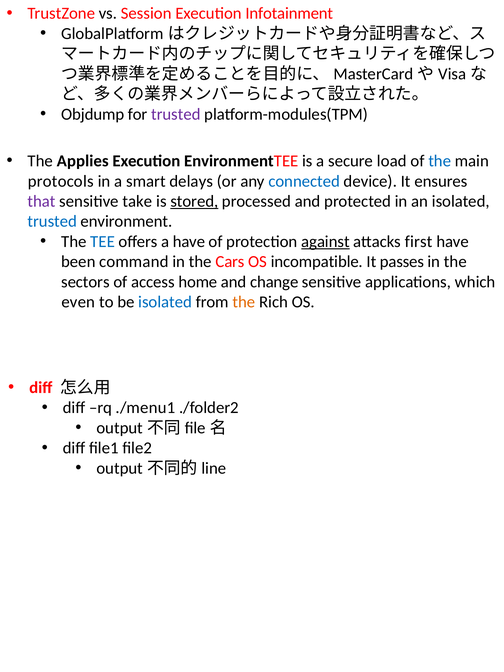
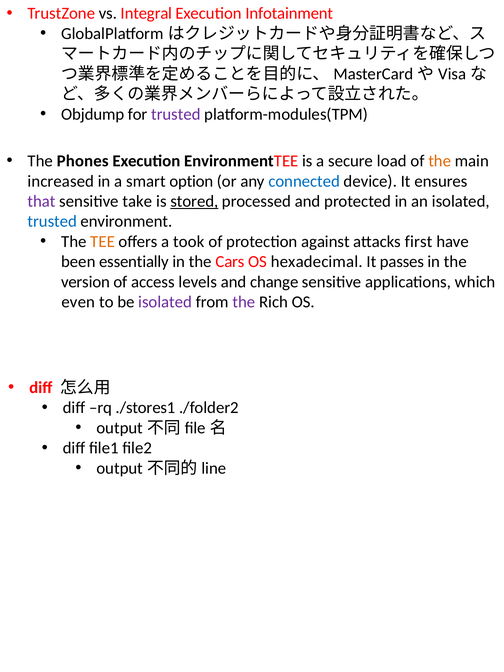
Session: Session -> Integral (146, 13)
Applies: Applies -> Phones (83, 161)
the colour: blue -> orange (440, 161)
protocols: protocols -> increased (61, 181)
delays: delays -> option (191, 181)
TEE colour: blue -> orange (103, 242)
a have: have -> took (189, 242)
against underline: present -> none (325, 242)
command: command -> essentially (134, 262)
incompatible: incompatible -> hexadecimal (317, 262)
sectors: sectors -> version (85, 282)
home: home -> levels (198, 282)
isolated colour: blue -> purple (165, 302)
the colour: orange -> purple (244, 302)
./menu1: ./menu1 -> ./stores1 (146, 408)
